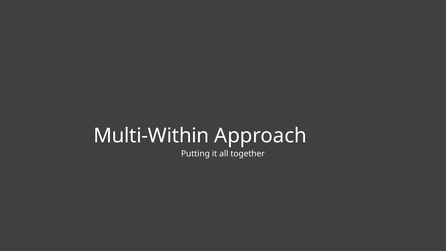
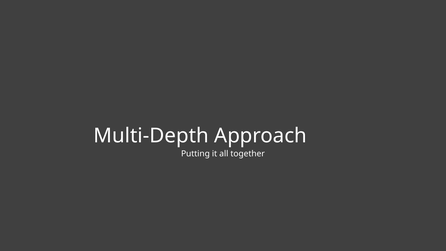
Multi-Within: Multi-Within -> Multi-Depth (151, 136)
